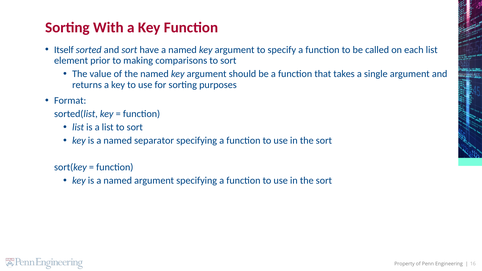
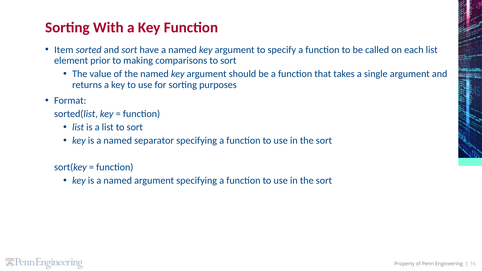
Itself: Itself -> Item (64, 50)
